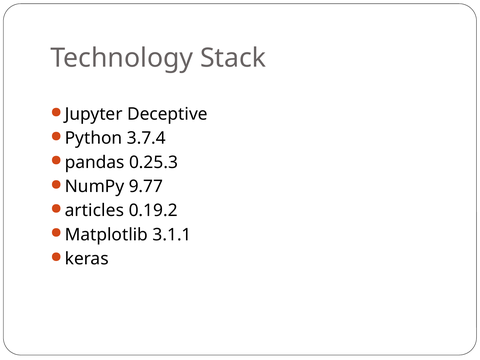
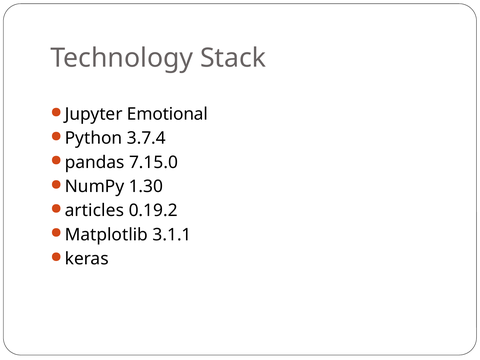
Deceptive: Deceptive -> Emotional (167, 114)
0.25.3: 0.25.3 -> 7.15.0 (154, 162)
9.77: 9.77 -> 1.30 (146, 186)
